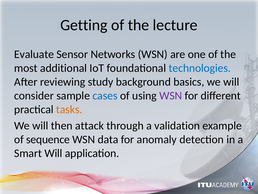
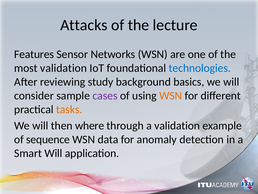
Getting: Getting -> Attacks (84, 25)
Evaluate: Evaluate -> Features (34, 54)
most additional: additional -> validation (64, 68)
cases colour: blue -> purple (105, 95)
WSN colour: purple -> orange (171, 95)
attack: attack -> where (90, 125)
